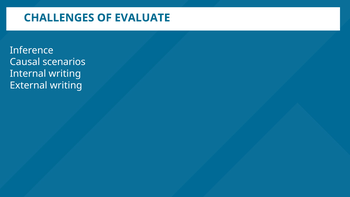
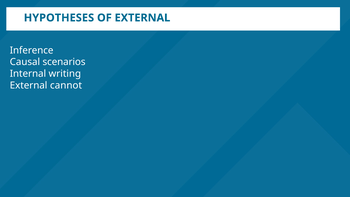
CHALLENGES: CHALLENGES -> HYPOTHESES (59, 18)
OF EVALUATE: EVALUATE -> EXTERNAL (142, 18)
External writing: writing -> cannot (66, 85)
